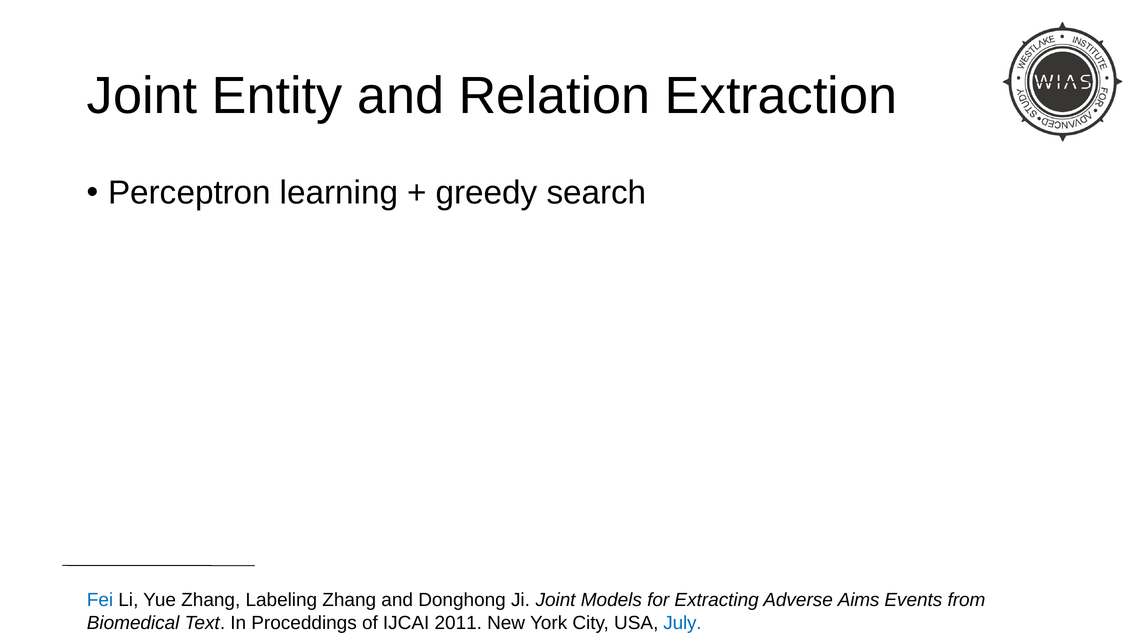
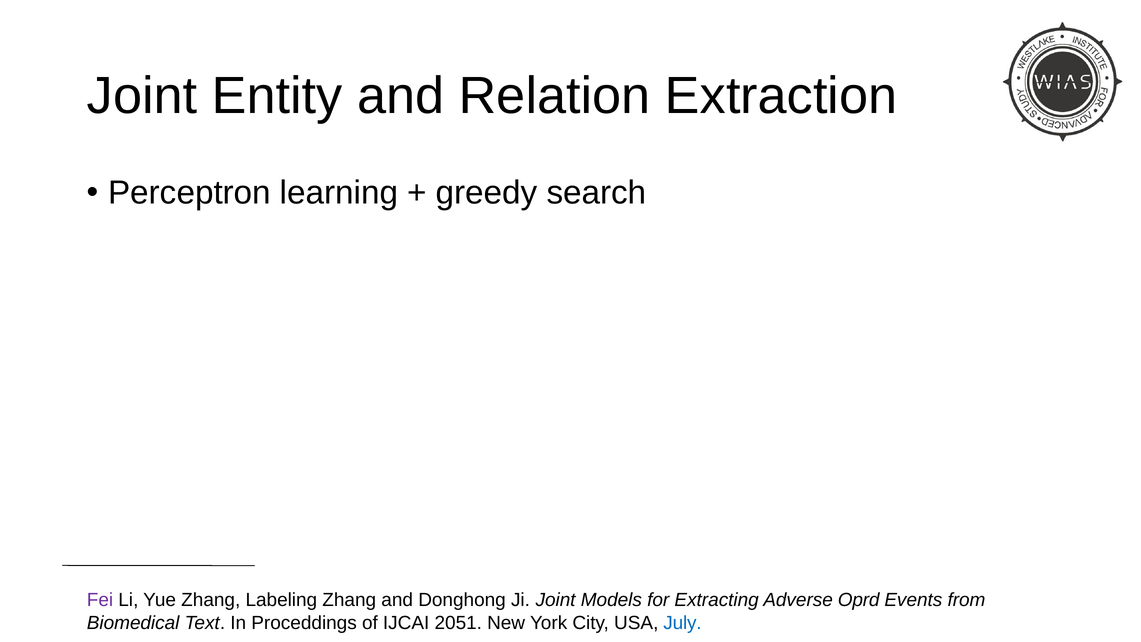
Fei colour: blue -> purple (100, 600)
Aims: Aims -> Oprd (859, 600)
2011: 2011 -> 2051 (458, 623)
